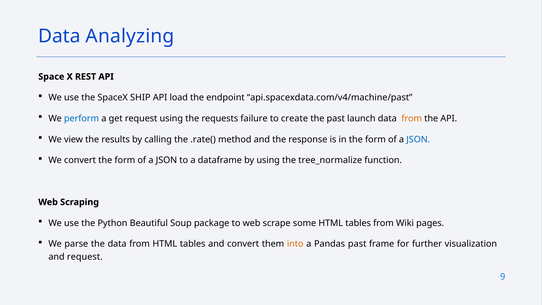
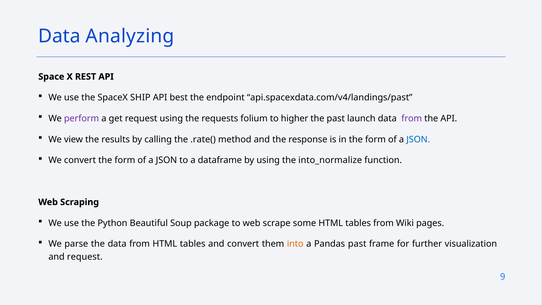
load: load -> best (179, 98)
api.spacexdata.com/v4/machine/past: api.spacexdata.com/v4/machine/past -> api.spacexdata.com/v4/landings/past (330, 98)
perform colour: blue -> purple (82, 118)
failure: failure -> folium (254, 118)
create: create -> higher (295, 118)
from colour: orange -> purple (412, 118)
tree_normalize: tree_normalize -> into_normalize (330, 160)
